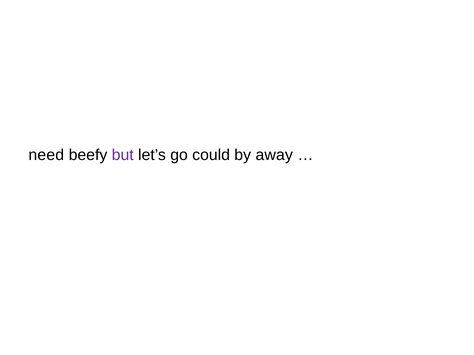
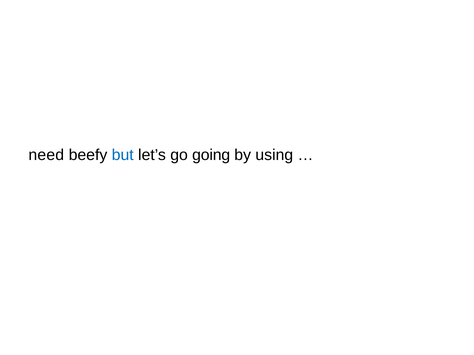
but colour: purple -> blue (123, 155)
could: could -> going (211, 155)
away: away -> using (274, 155)
